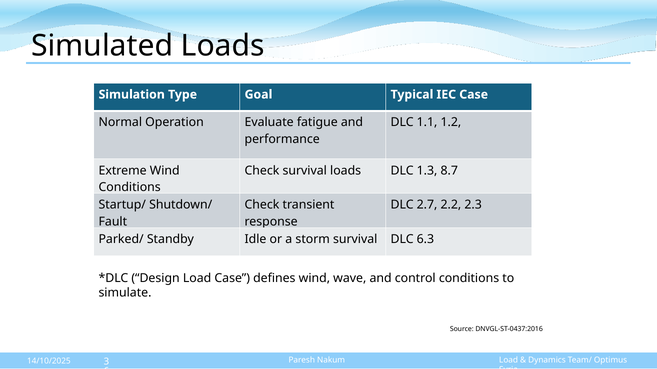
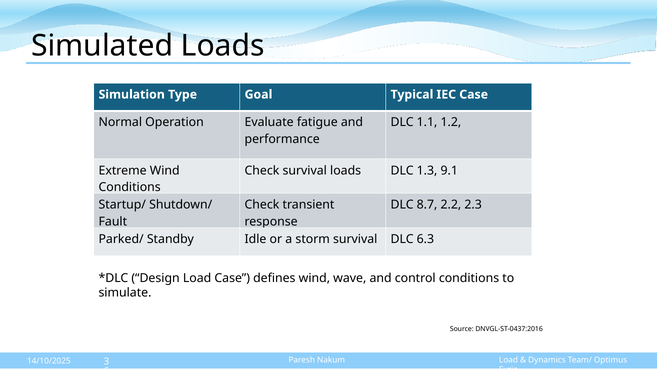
8.7: 8.7 -> 9.1 (449, 171)
2.7: 2.7 -> 8.7 (427, 205)
